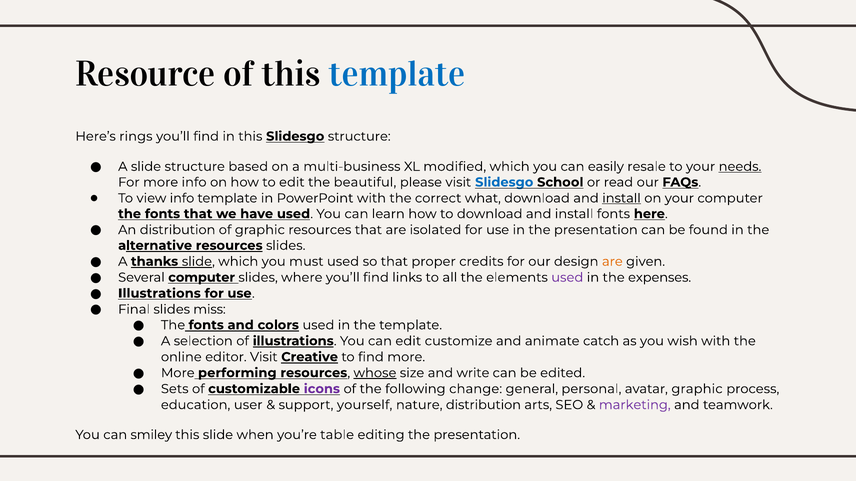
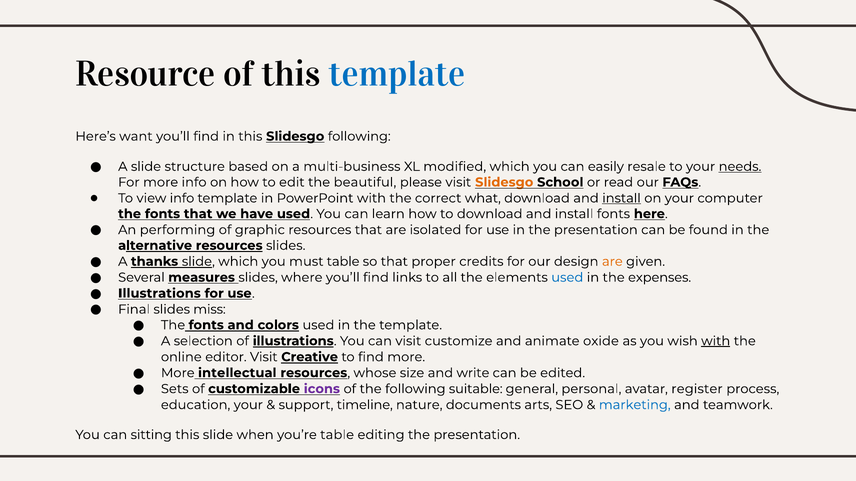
rings: rings -> want (136, 136)
Slidesgo structure: structure -> following (359, 136)
Slidesgo colour: blue -> orange (504, 182)
An distribution: distribution -> performing (178, 230)
must used: used -> table (343, 262)
Several computer: computer -> measures (202, 278)
used colour: purple -> blue (567, 278)
can edit: edit -> visit (408, 341)
catch: catch -> oxide (601, 341)
with underline: none -> present (716, 341)
performing: performing -> intellectual (237, 373)
whose underline: present -> none (375, 373)
change: change -> suitable (476, 389)
avatar graphic: graphic -> register (697, 389)
education user: user -> your (248, 405)
yourself: yourself -> timeline (365, 405)
nature distribution: distribution -> documents (483, 405)
marketing colour: purple -> blue (635, 405)
smiley: smiley -> sitting (151, 435)
